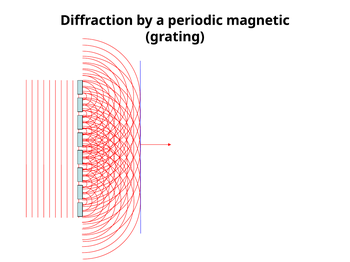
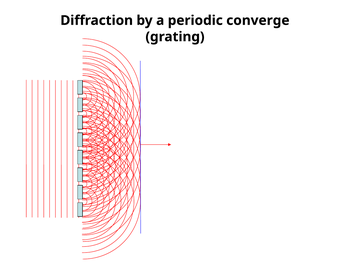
magnetic: magnetic -> converge (258, 20)
